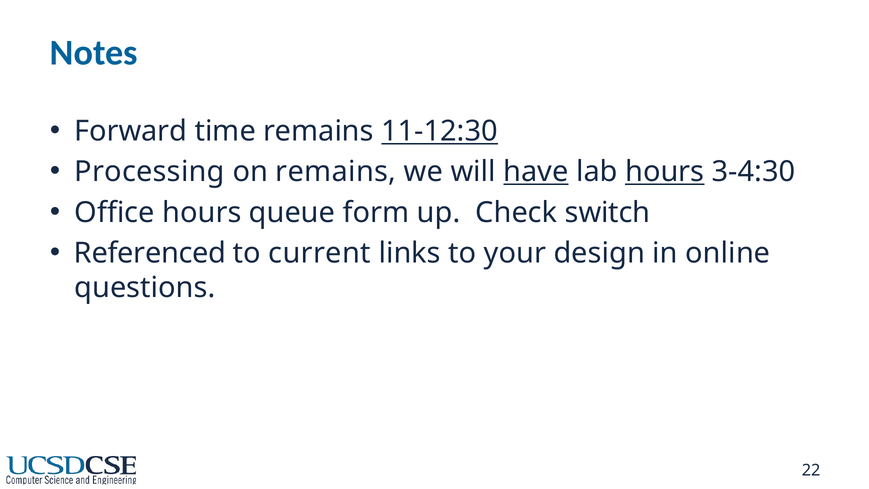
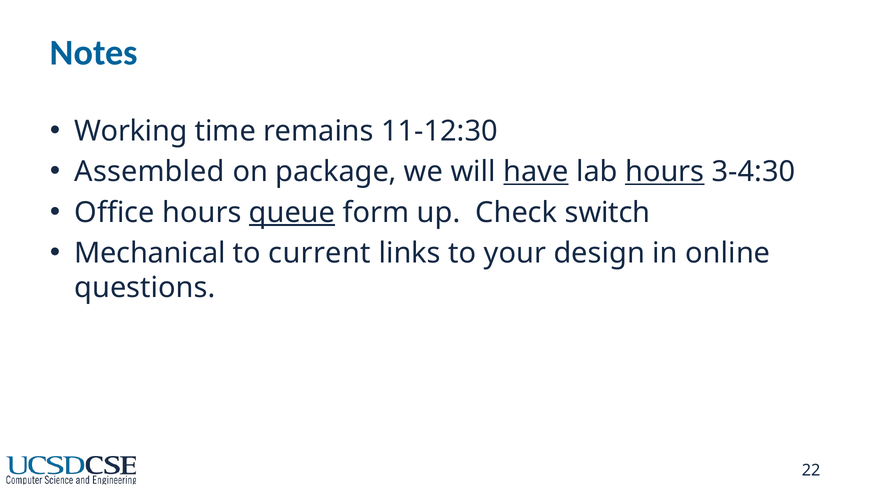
Forward: Forward -> Working (131, 131)
11-12:30 underline: present -> none (440, 131)
Processing: Processing -> Assembled (150, 172)
on remains: remains -> package (336, 172)
queue underline: none -> present (292, 212)
Referenced: Referenced -> Mechanical (150, 253)
